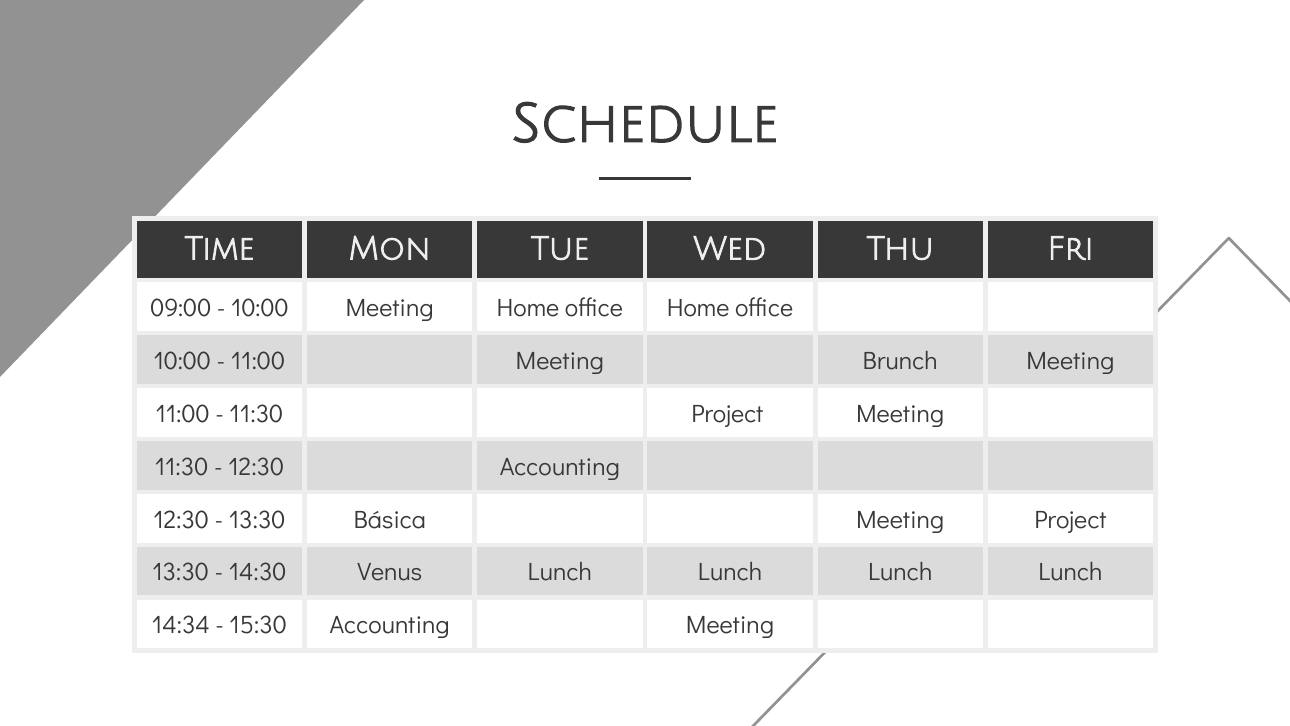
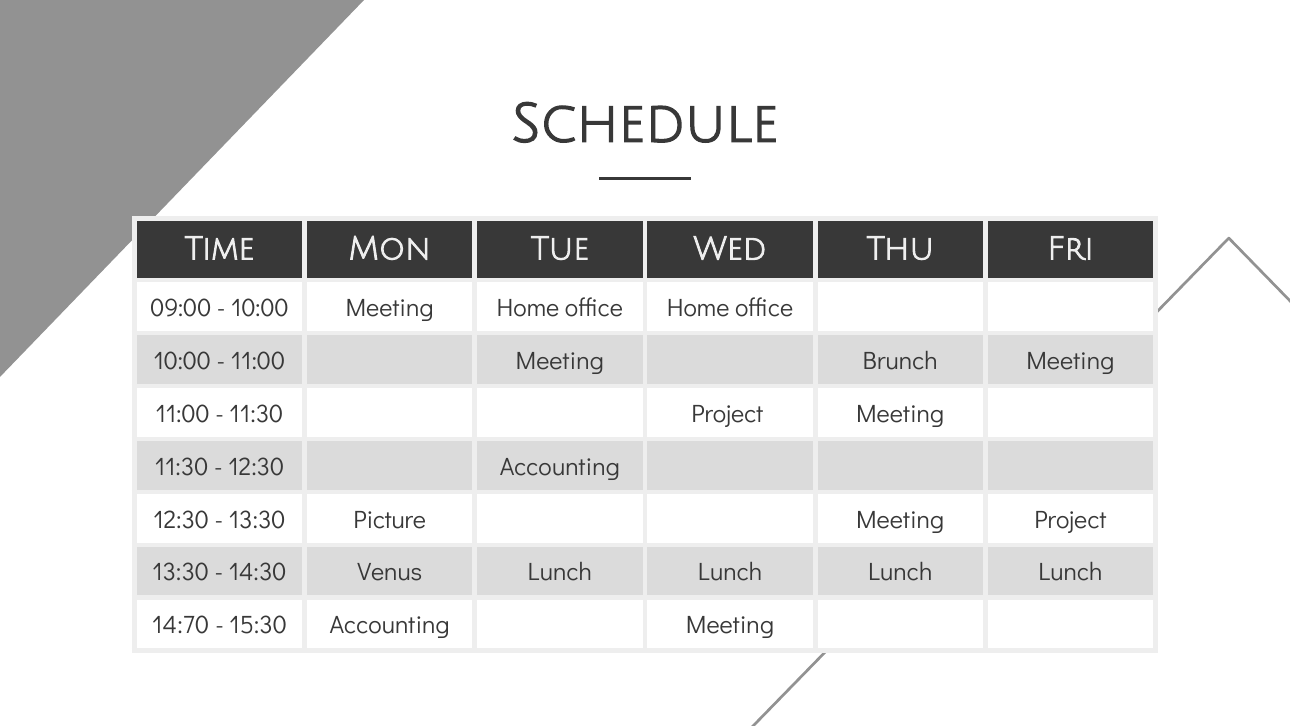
Básica: Básica -> Picture (390, 520)
14:34: 14:34 -> 14:70 (181, 625)
